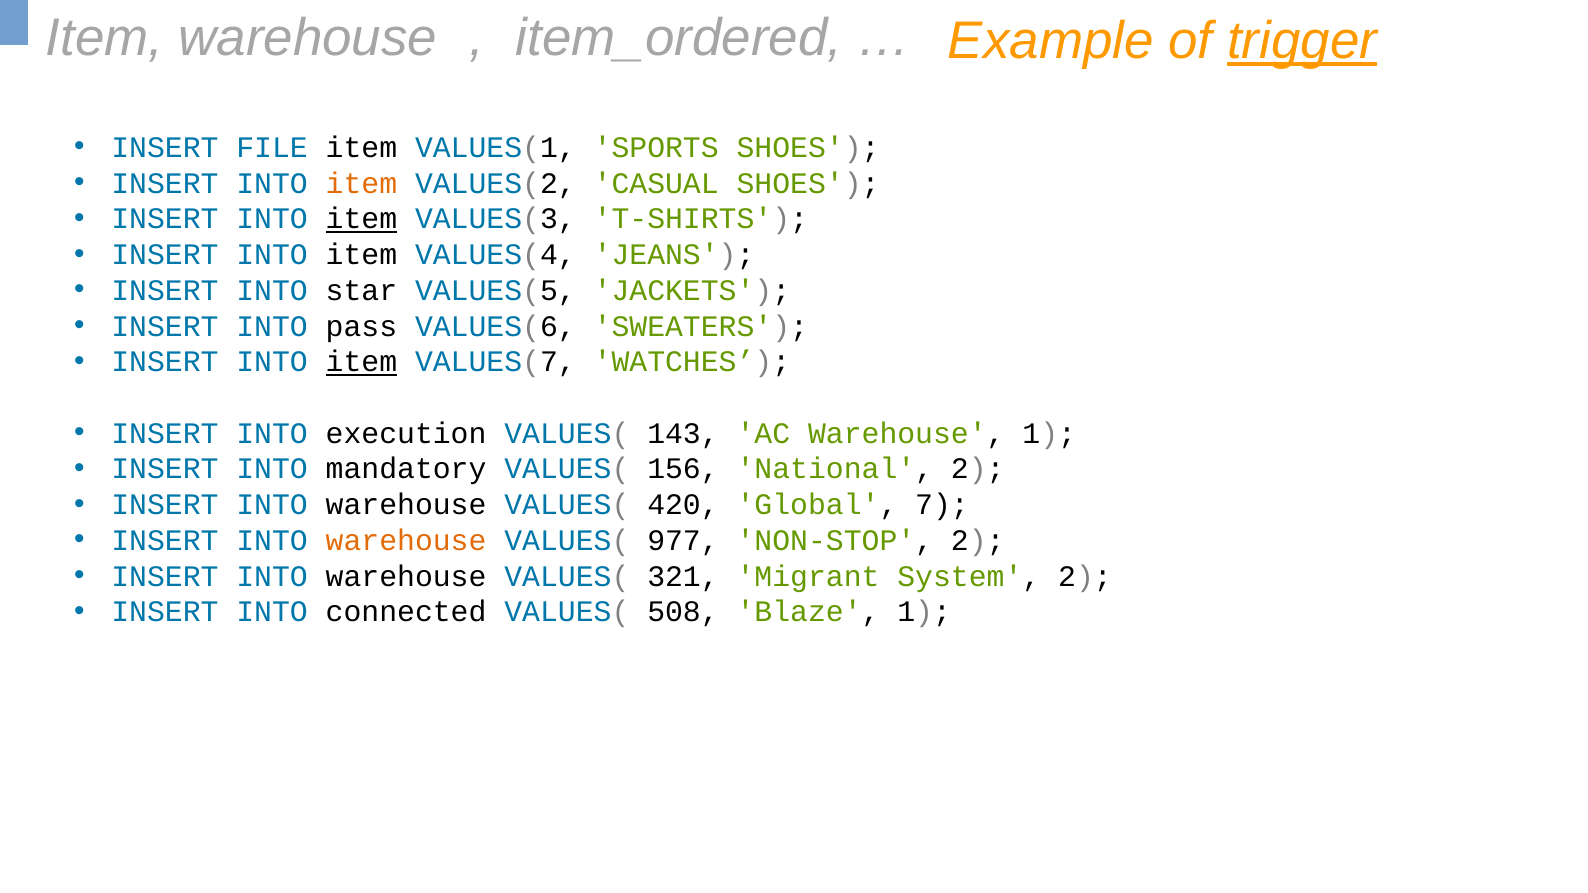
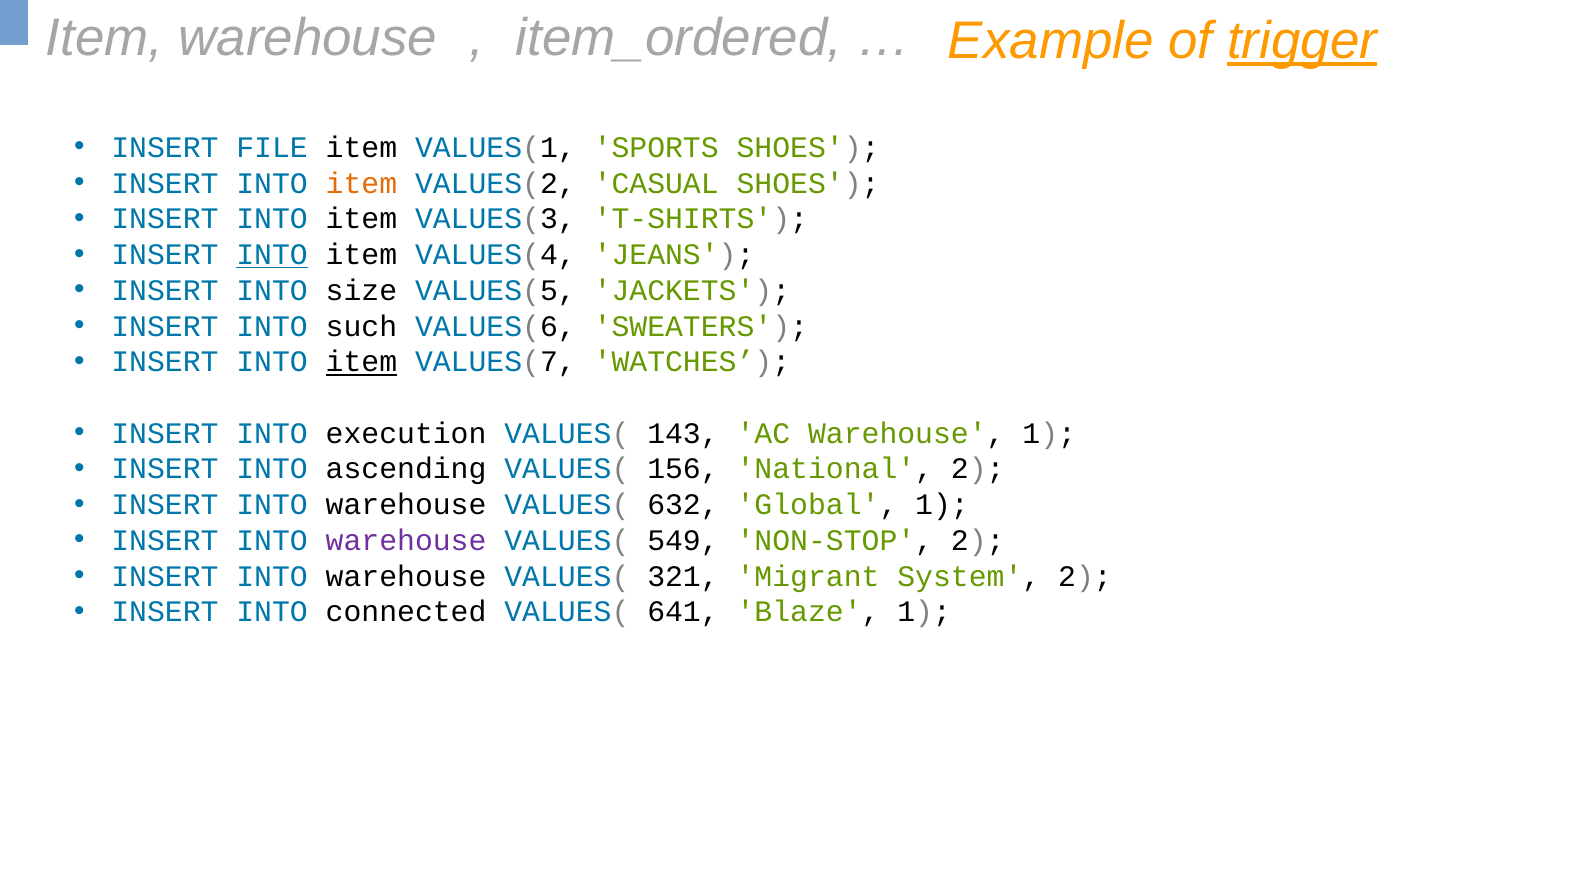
item underline: present -> none (361, 219)
INTO underline: none -> present (272, 255)
star: star -> size (361, 291)
pass: pass -> such (361, 326)
mandatory: mandatory -> ascending (406, 469)
420: 420 -> 632 (683, 505)
Global 7: 7 -> 1 (942, 505)
warehouse colour: orange -> purple (406, 541)
977: 977 -> 549 (683, 541)
508: 508 -> 641 (683, 612)
